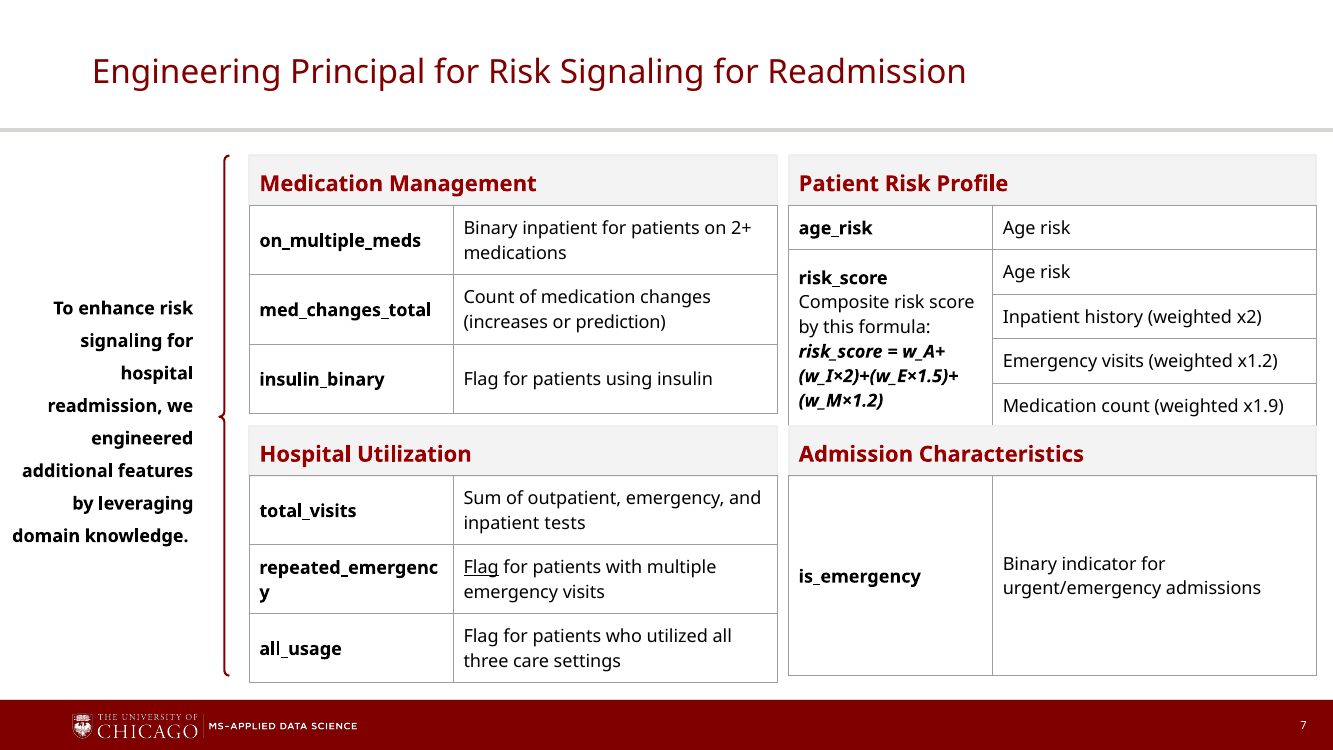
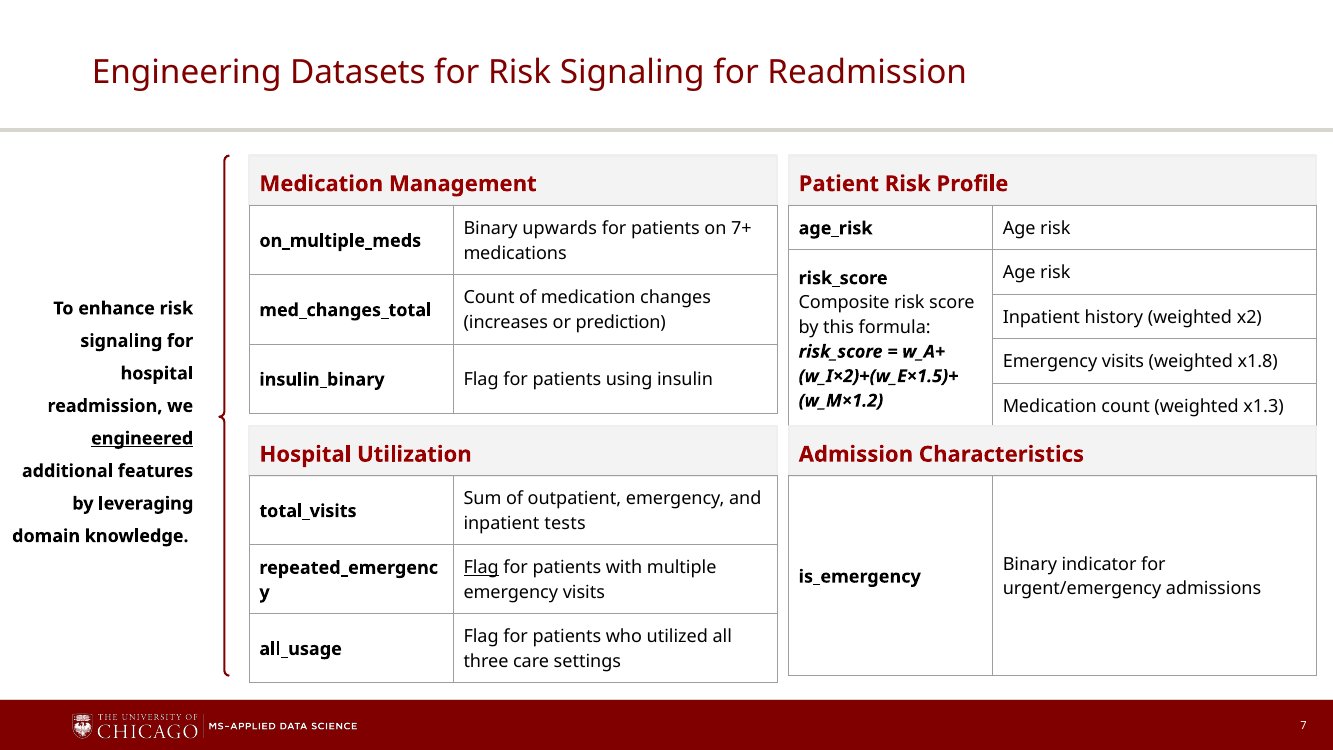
Principal: Principal -> Datasets (358, 72)
Binary inpatient: inpatient -> upwards (560, 229)
2+: 2+ -> 7+ (742, 229)
x1.2: x1.2 -> x1.8 (1258, 362)
x1.9: x1.9 -> x1.3 (1264, 406)
engineered underline: none -> present (142, 438)
